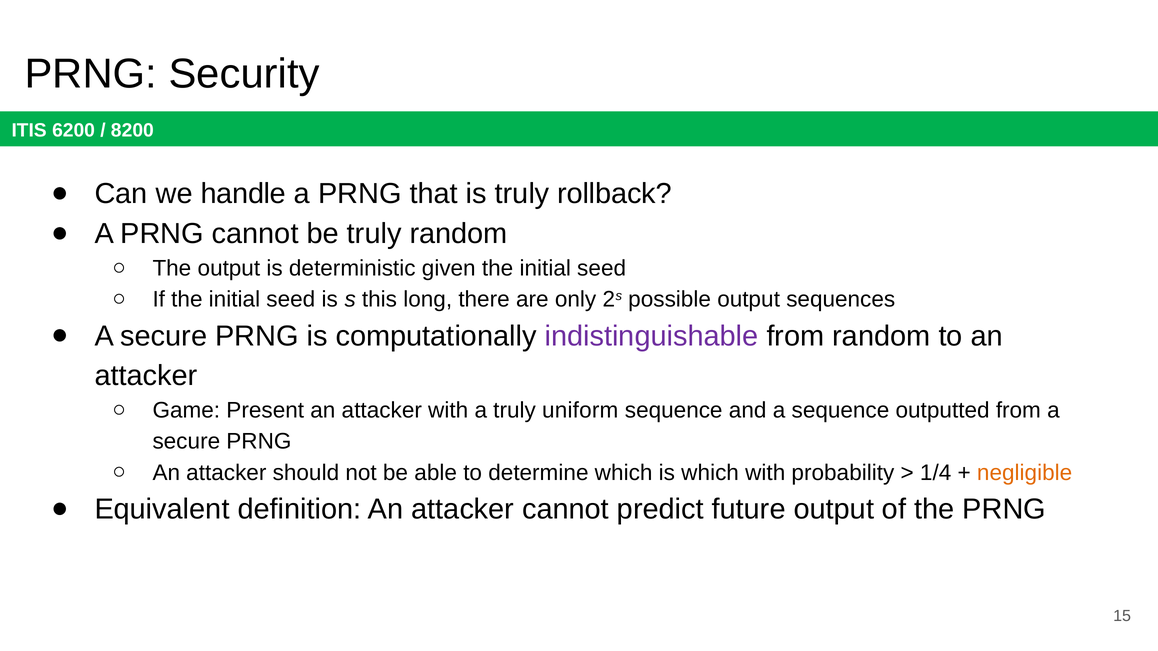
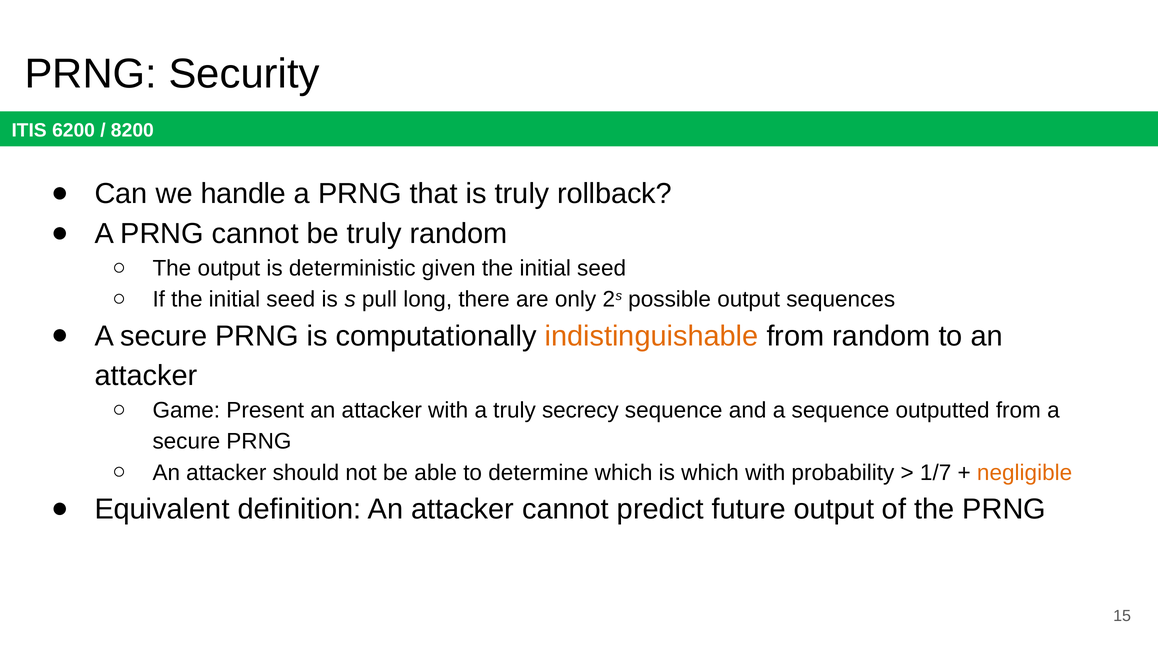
this: this -> pull (379, 300)
indistinguishable colour: purple -> orange (651, 336)
uniform: uniform -> secrecy (580, 411)
1/4: 1/4 -> 1/7 (936, 473)
